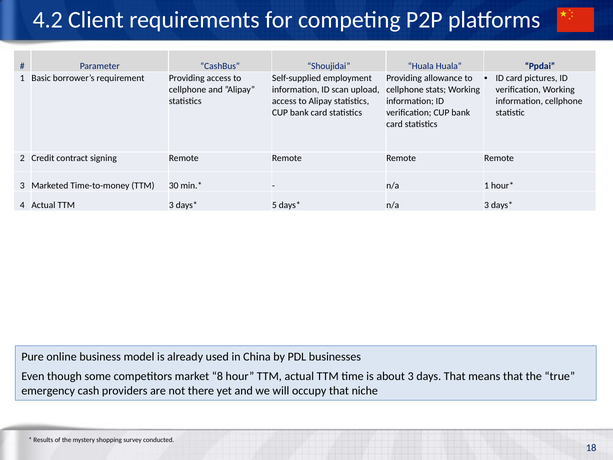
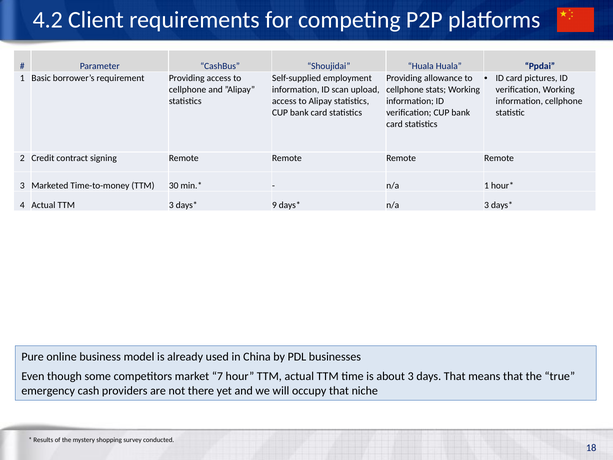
5: 5 -> 9 (274, 205)
8: 8 -> 7 (217, 376)
